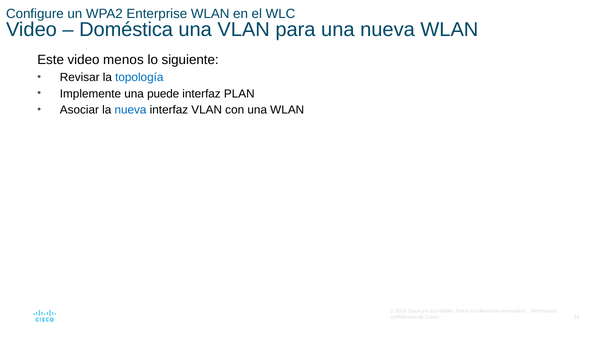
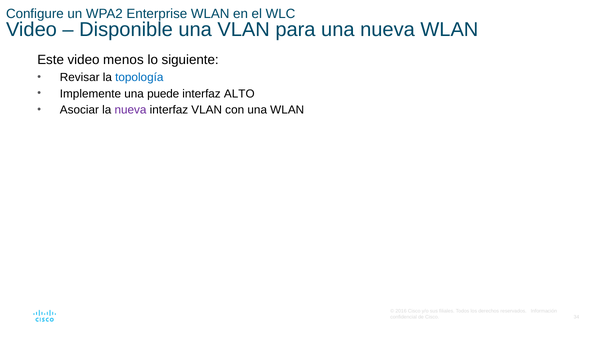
Doméstica: Doméstica -> Disponible (126, 30)
PLAN: PLAN -> ALTO (239, 94)
nueva colour: blue -> purple (130, 110)
